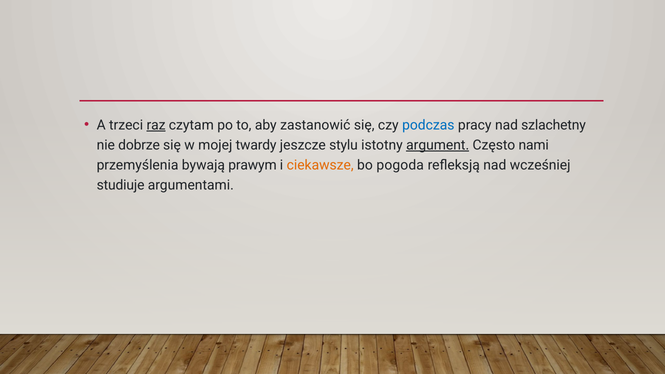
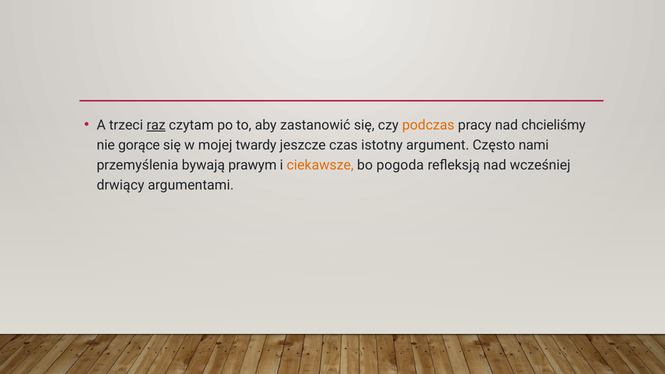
podczas colour: blue -> orange (428, 125)
szlachetny: szlachetny -> chcieliśmy (554, 125)
dobrze: dobrze -> gorące (139, 145)
stylu: stylu -> czas (343, 145)
argument underline: present -> none (438, 145)
studiuje: studiuje -> drwiący (120, 185)
